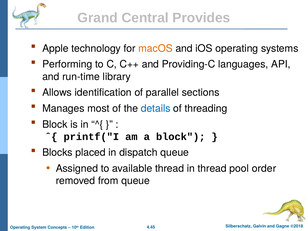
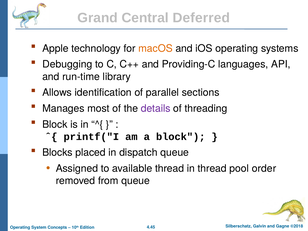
Provides: Provides -> Deferred (201, 18)
Performing: Performing -> Debugging (67, 64)
details colour: blue -> purple (156, 108)
